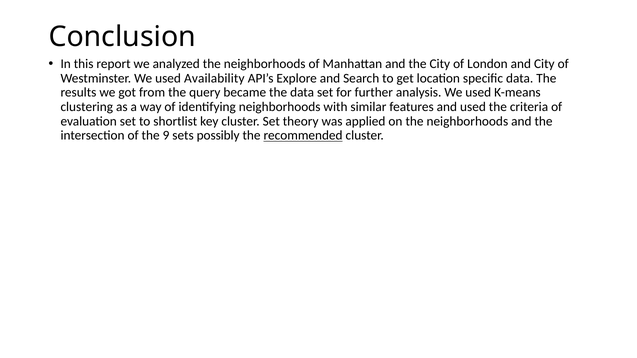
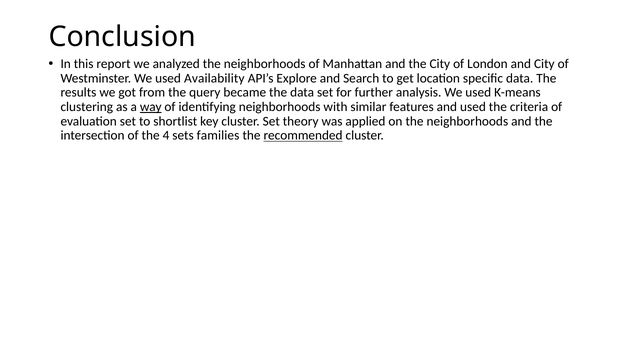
way underline: none -> present (151, 107)
9: 9 -> 4 (166, 136)
possibly: possibly -> families (218, 136)
